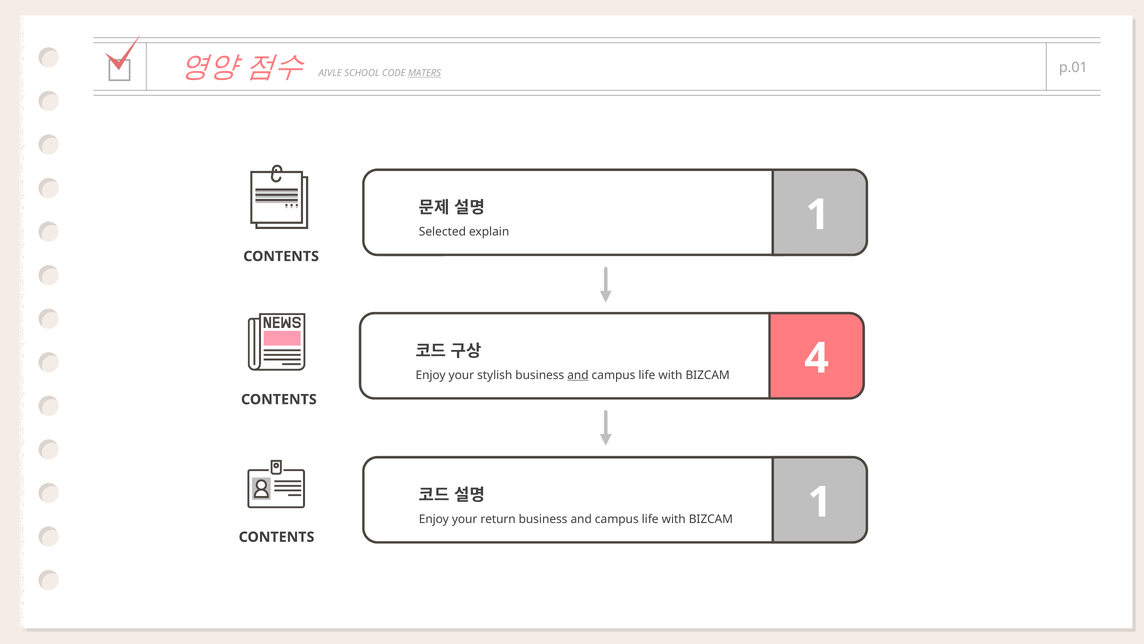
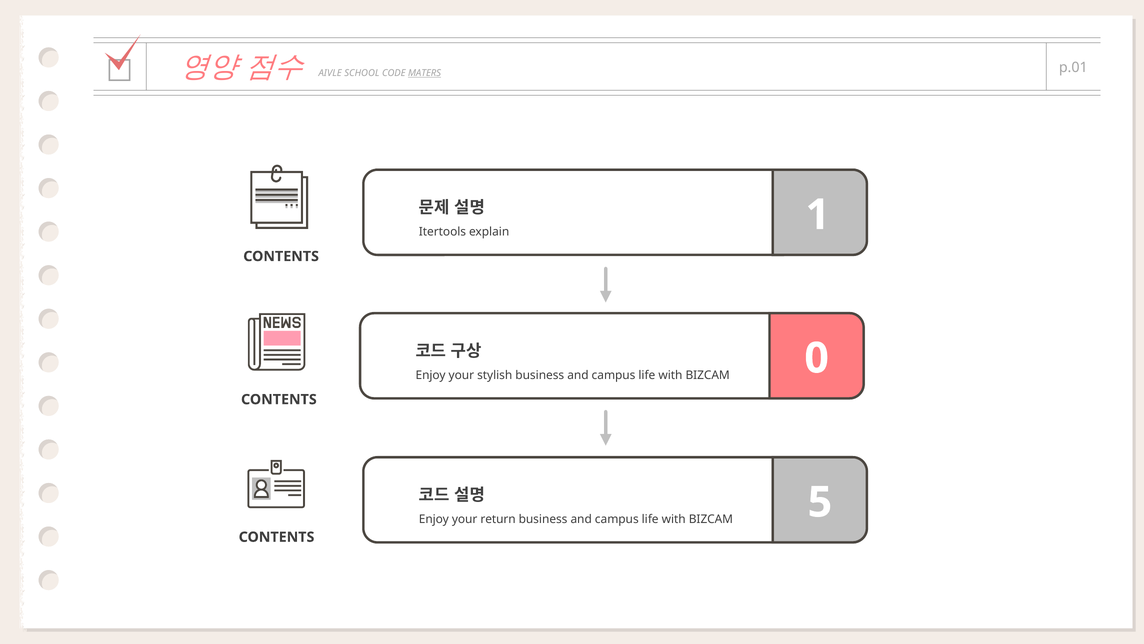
Selected: Selected -> Itertools (442, 232)
and underline: present -> none (578, 375)
4: 4 -> 0 (817, 358)
BIZCAM 1: 1 -> 5 (820, 502)
